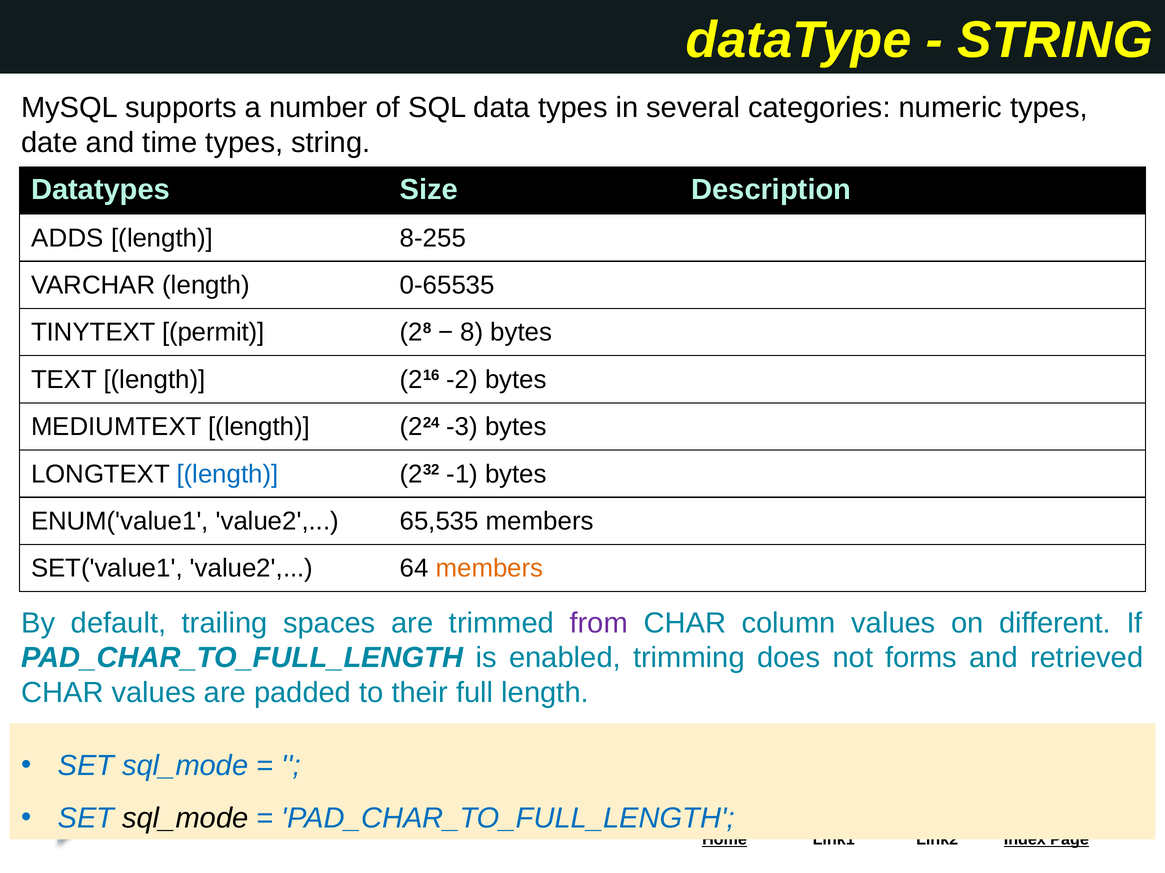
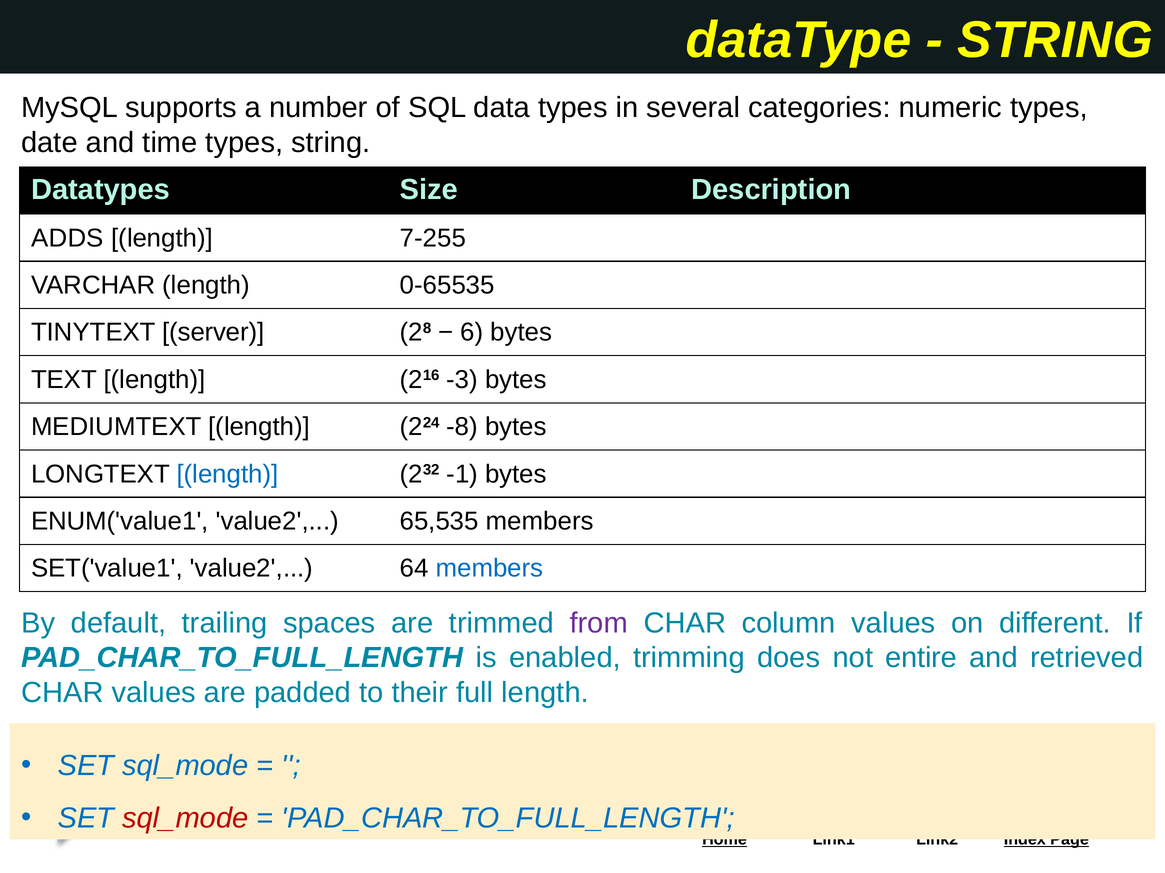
8-255: 8-255 -> 7-255 (433, 238)
permit: permit -> server (213, 333)
8: 8 -> 6 (472, 333)
-2: -2 -> -3 (462, 380)
-3: -3 -> -8 (462, 427)
members colour: orange -> blue (489, 569)
forms: forms -> entire (921, 658)
sql_mode colour: black -> red (185, 819)
